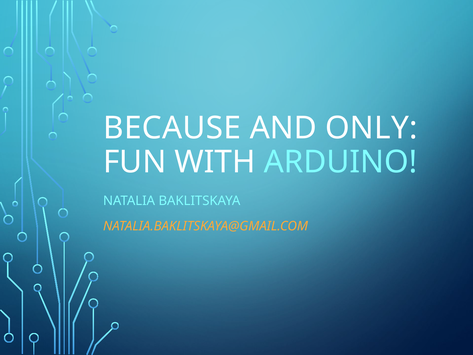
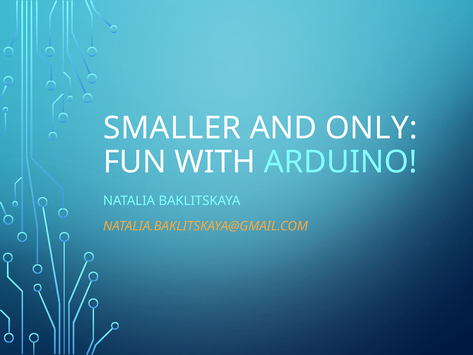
BECAUSE: BECAUSE -> SMALLER (172, 128)
